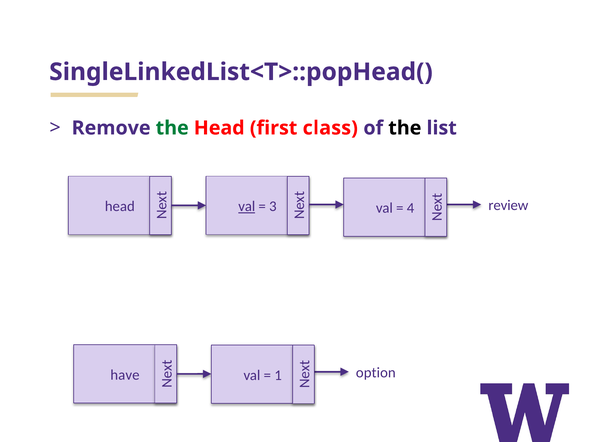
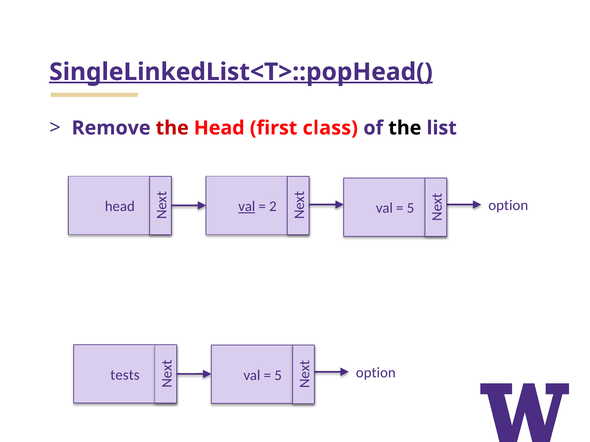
SingleLinkedList<T>::popHead( underline: none -> present (241, 72)
the colour: green -> red (172, 128)
review: review -> option (508, 206)
3: 3 -> 2 (273, 207)
4: 4 -> 5 (411, 208)
have: have -> tests (125, 375)
1: 1 -> 5 (278, 376)
